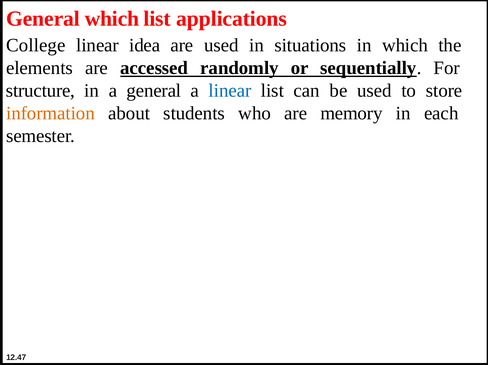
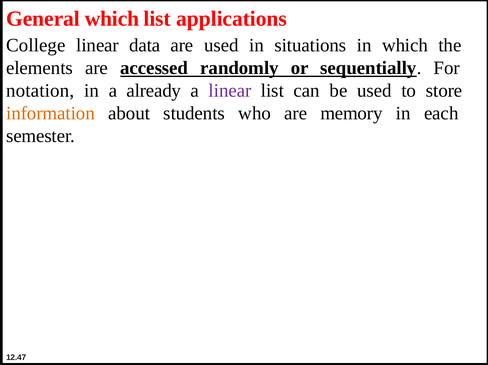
idea: idea -> data (145, 45)
structure: structure -> notation (40, 91)
a general: general -> already (154, 91)
linear colour: blue -> purple (230, 91)
